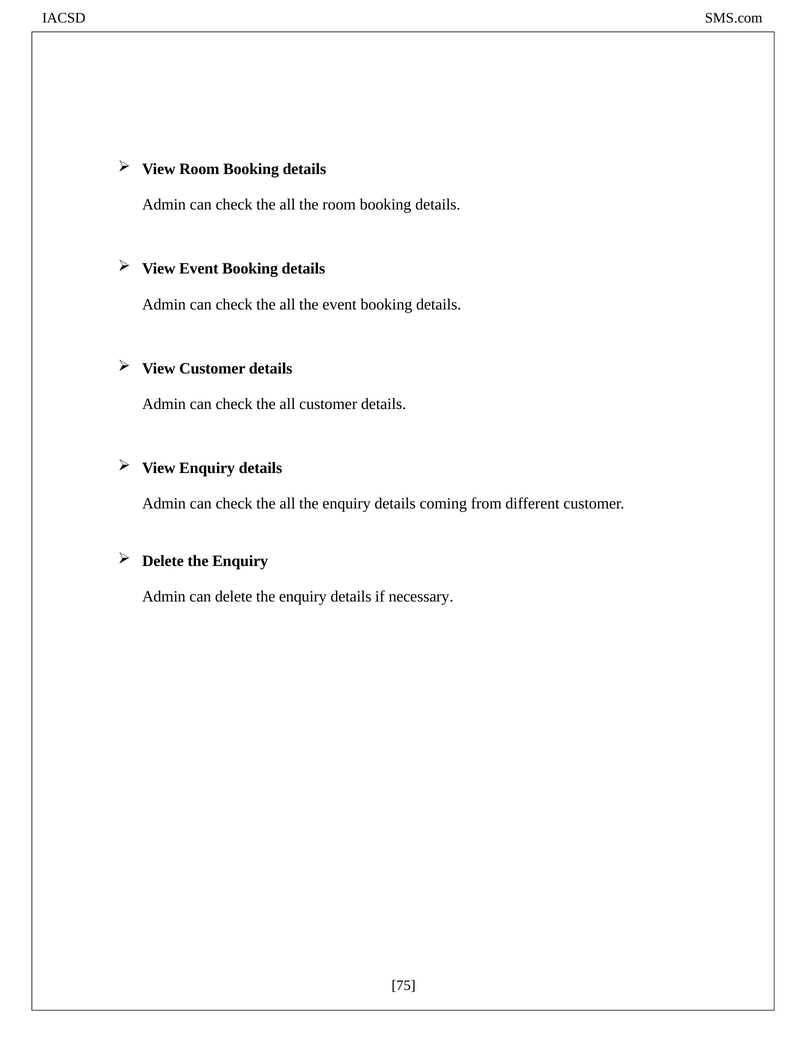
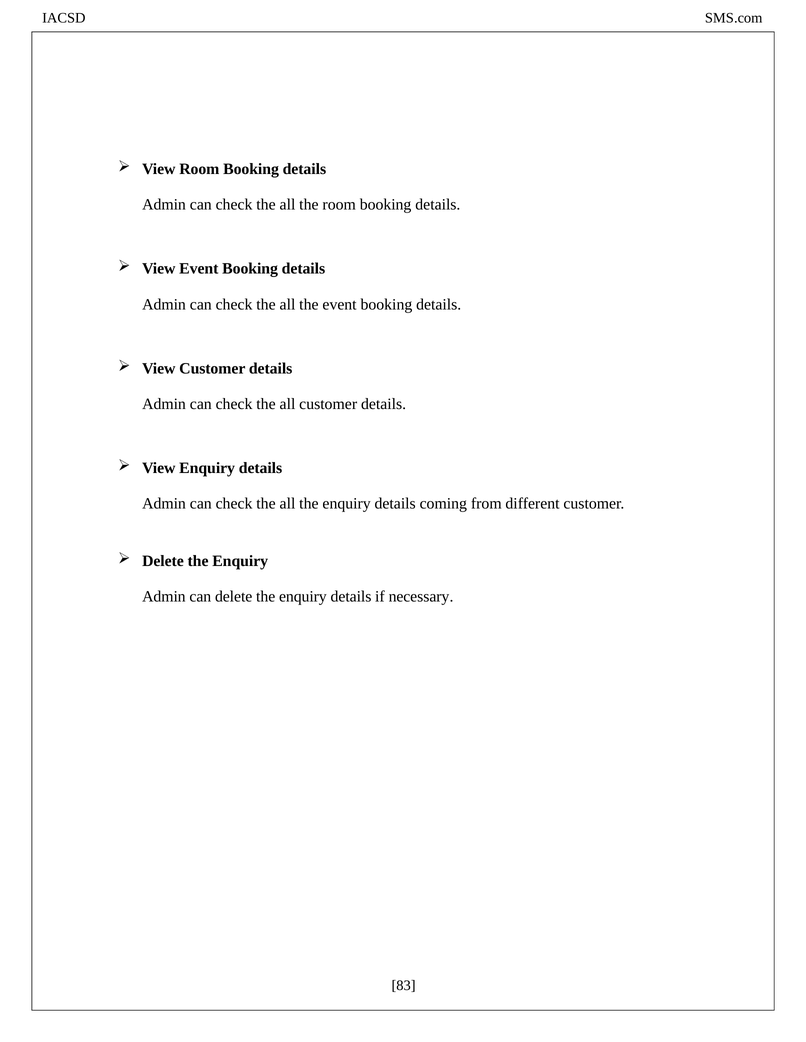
75: 75 -> 83 (404, 986)
